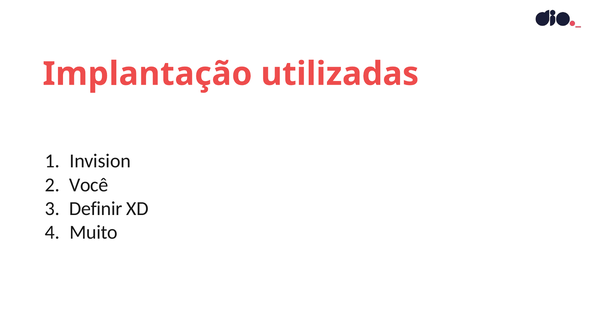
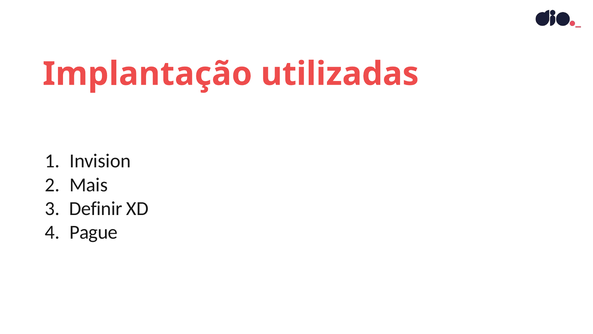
Você: Você -> Mais (89, 185)
Muito: Muito -> Pague (94, 232)
